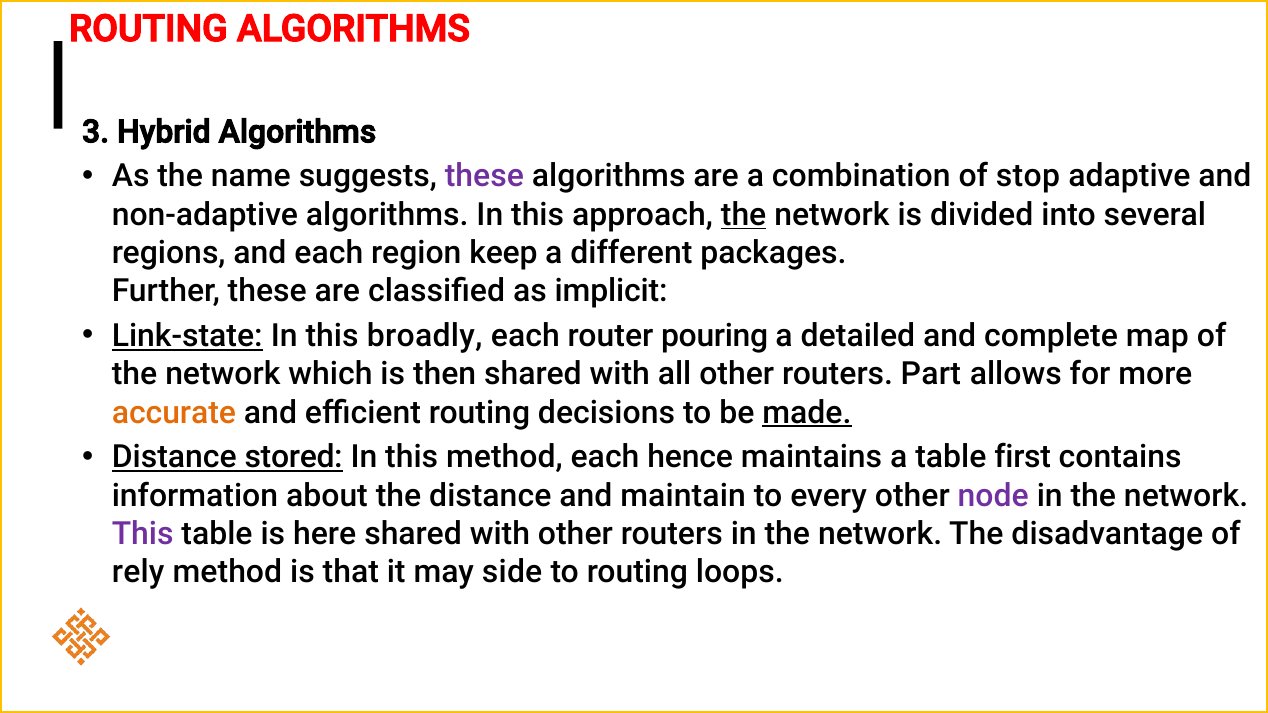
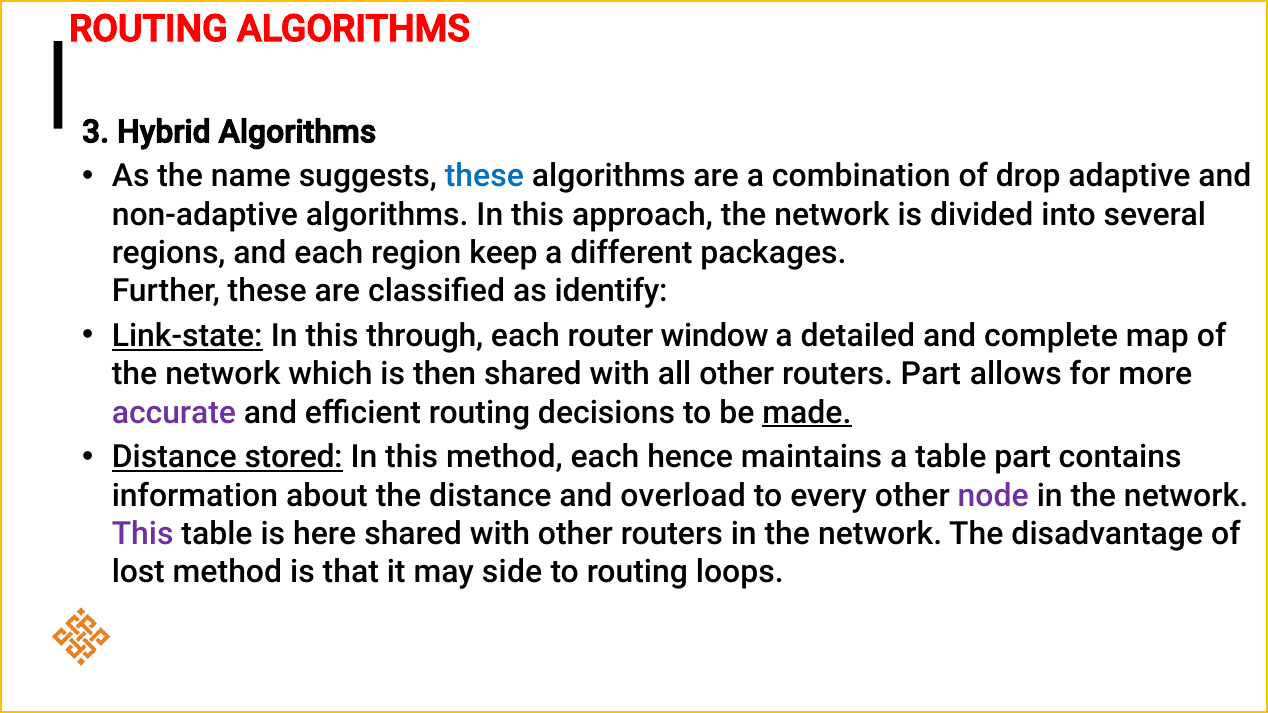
these colour: purple -> blue (484, 177)
stop: stop -> drop (1028, 177)
the underline: present -> none (744, 215)
implicit: implicit -> identify (611, 291)
broadly: broadly -> through (425, 336)
pouring: pouring -> window (715, 336)
accurate colour: orange -> purple (174, 413)
table first: first -> part (1023, 458)
maintain: maintain -> overload (683, 496)
rely: rely -> lost (138, 572)
